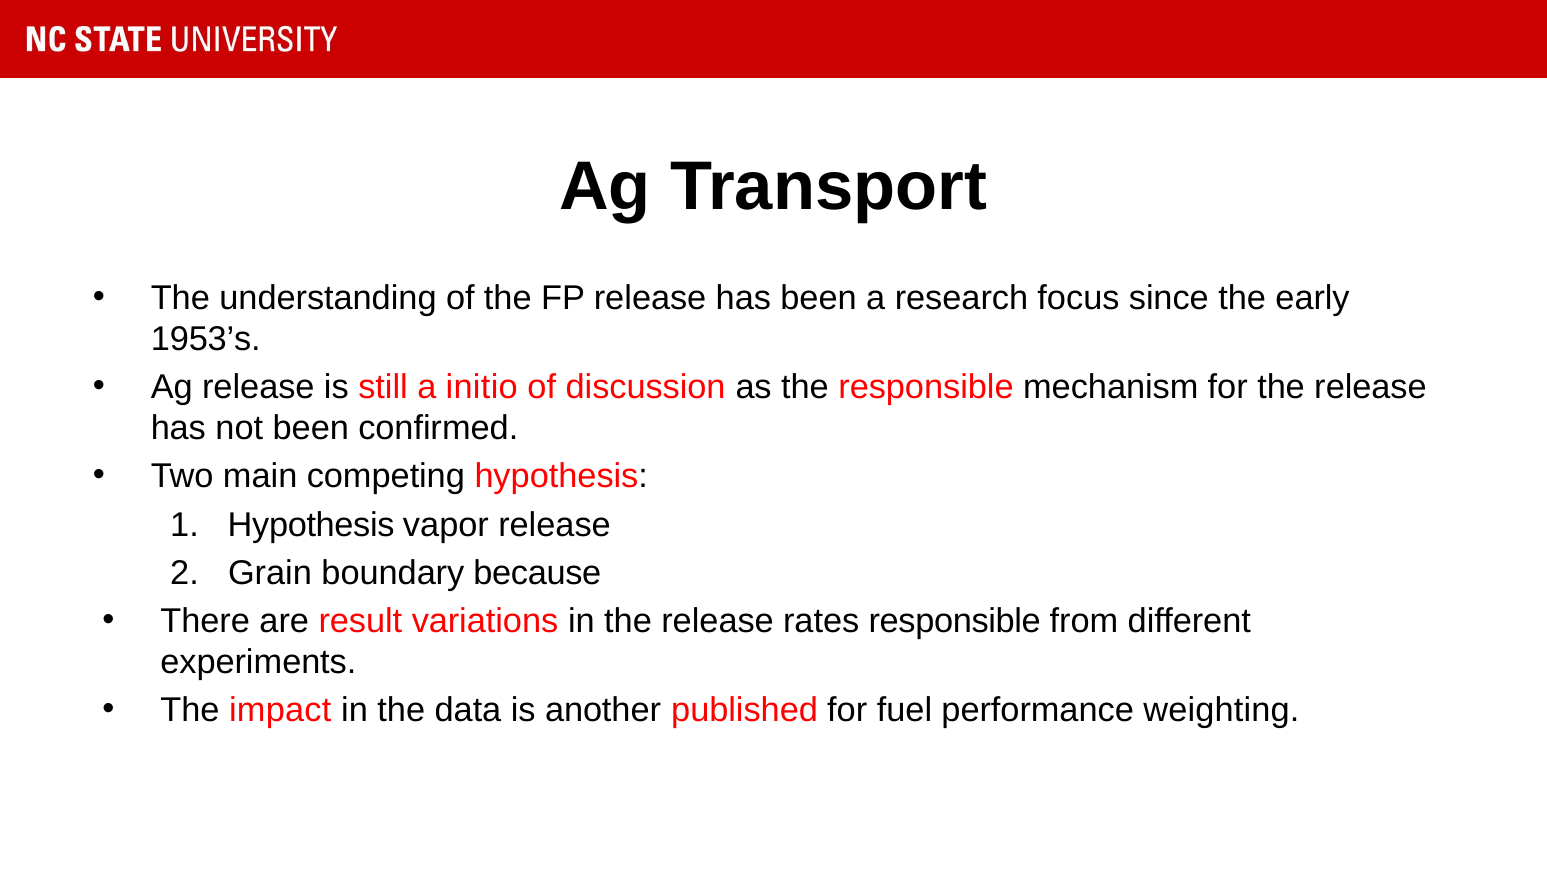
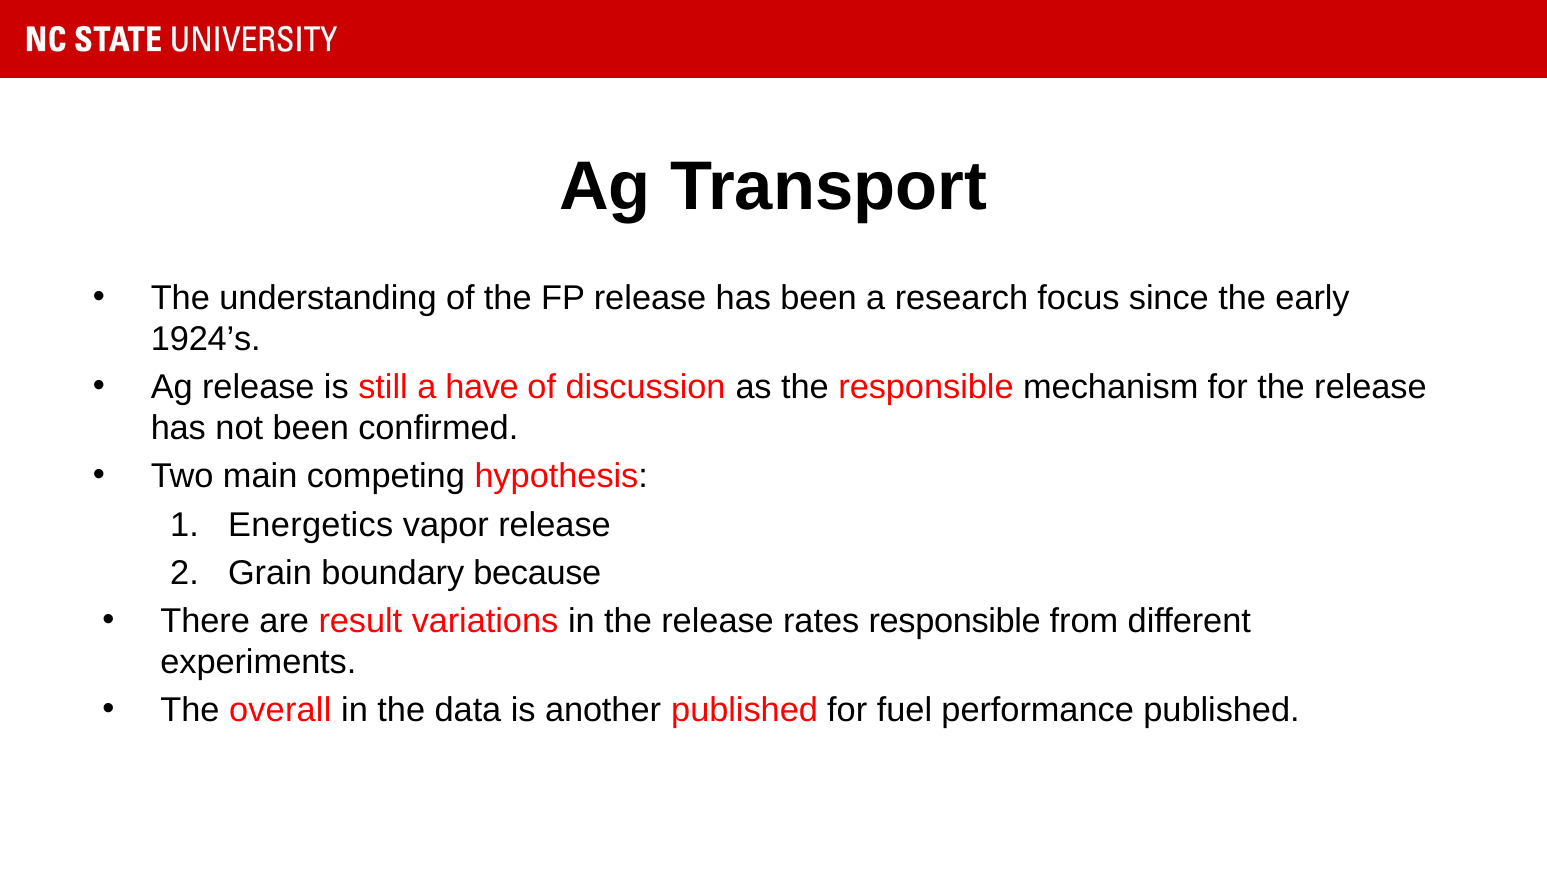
1953’s: 1953’s -> 1924’s (206, 339)
initio: initio -> have (482, 387)
Hypothesis: Hypothesis -> Energetics (311, 525)
impact: impact -> overall (280, 710)
performance weighting: weighting -> published (1222, 710)
